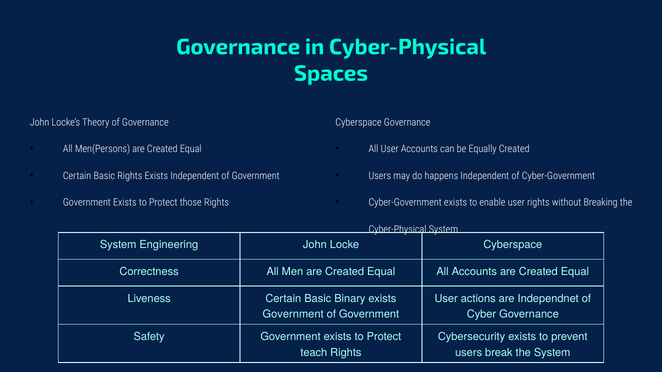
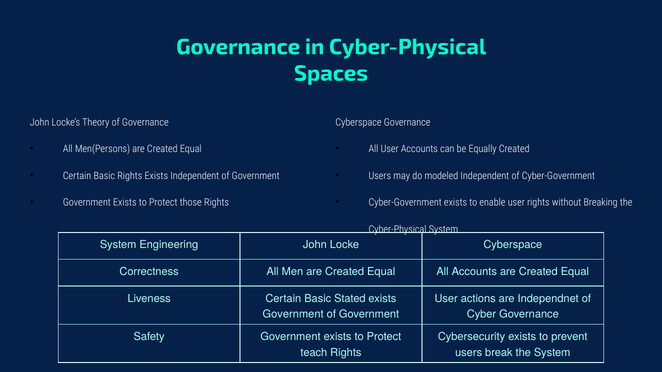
happens: happens -> modeled (441, 176)
Binary: Binary -> Stated (350, 299)
